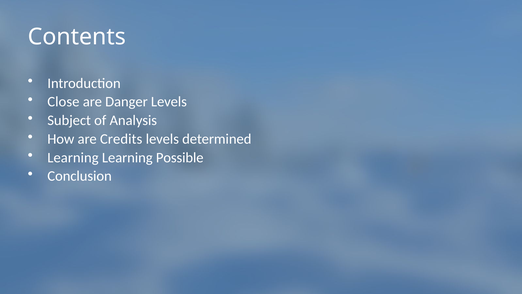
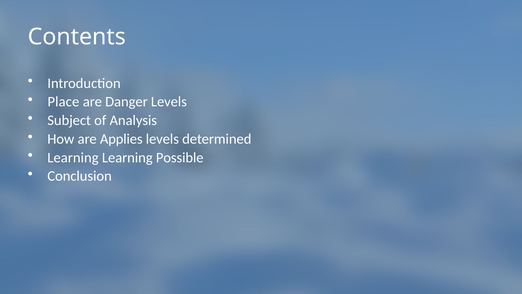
Close: Close -> Place (63, 102)
Credits: Credits -> Applies (121, 139)
